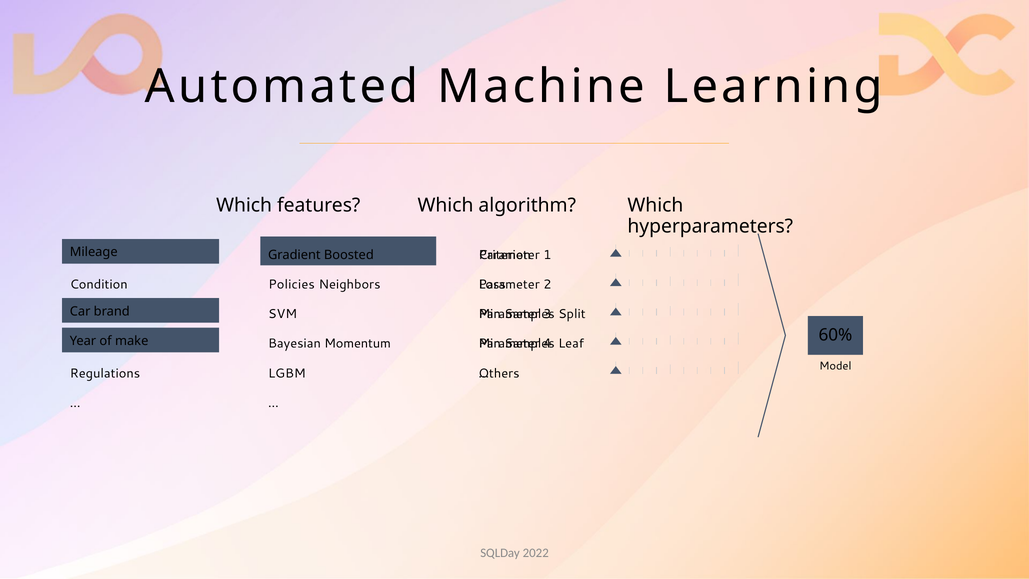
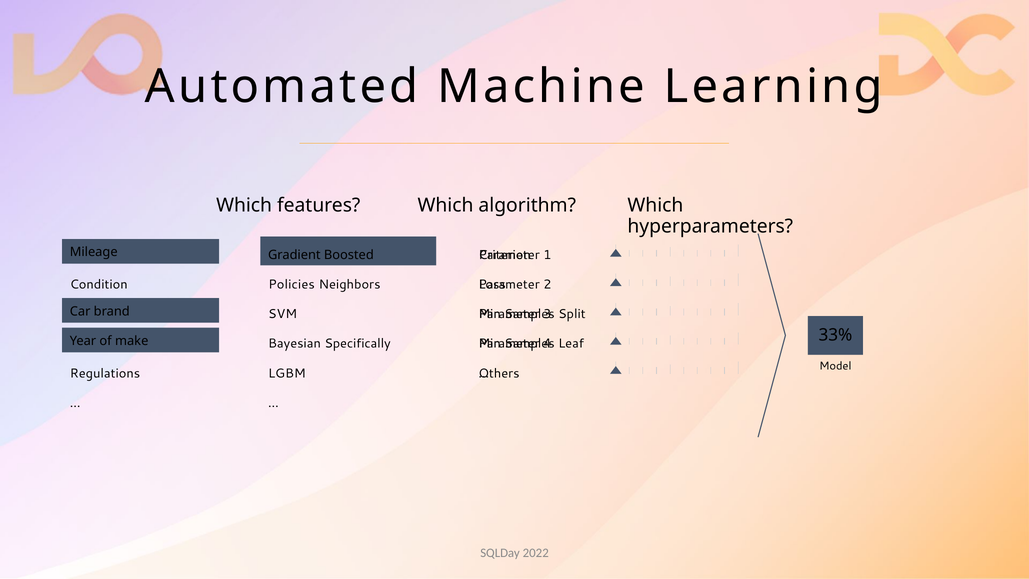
60%: 60% -> 33% (835, 335)
Momentum: Momentum -> Specifically (358, 344)
